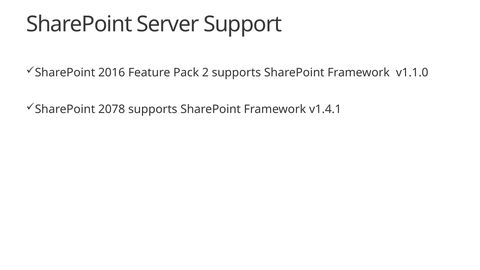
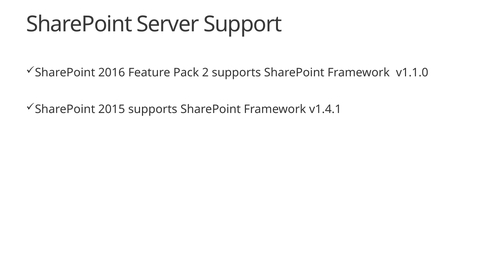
2078: 2078 -> 2015 (112, 109)
